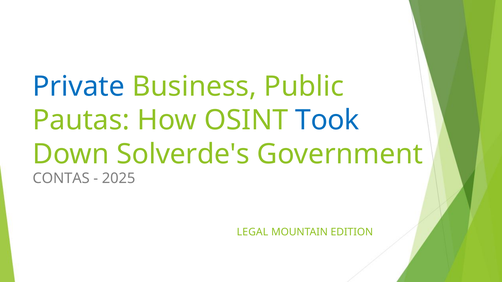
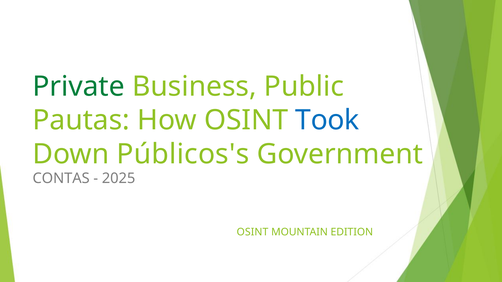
Private colour: blue -> green (79, 86)
Solverde's: Solverde's -> Públicos's (183, 154)
LEGAL: LEGAL -> OSINT (252, 232)
